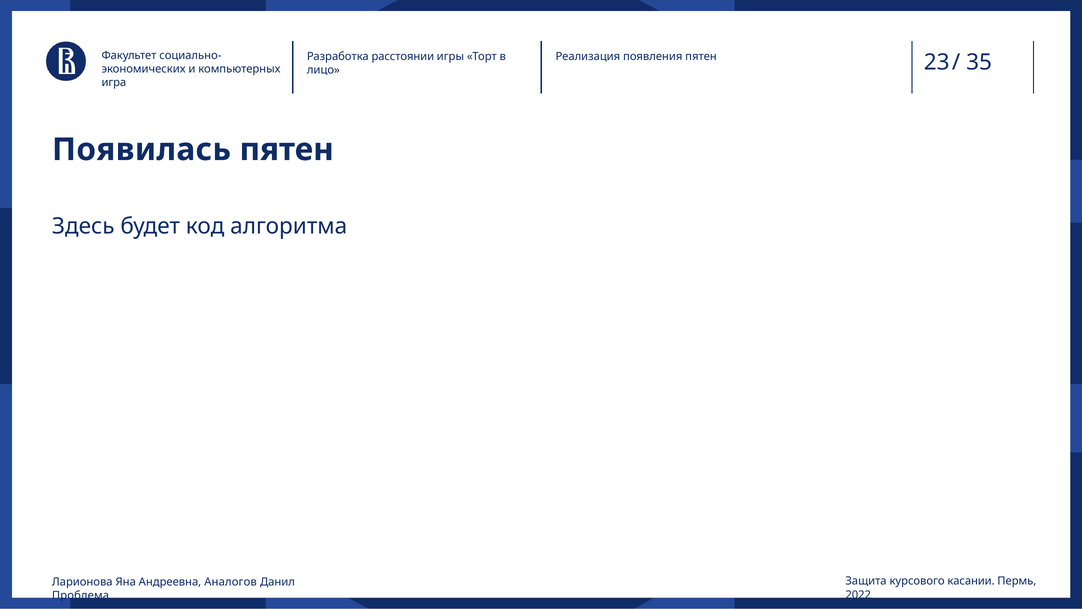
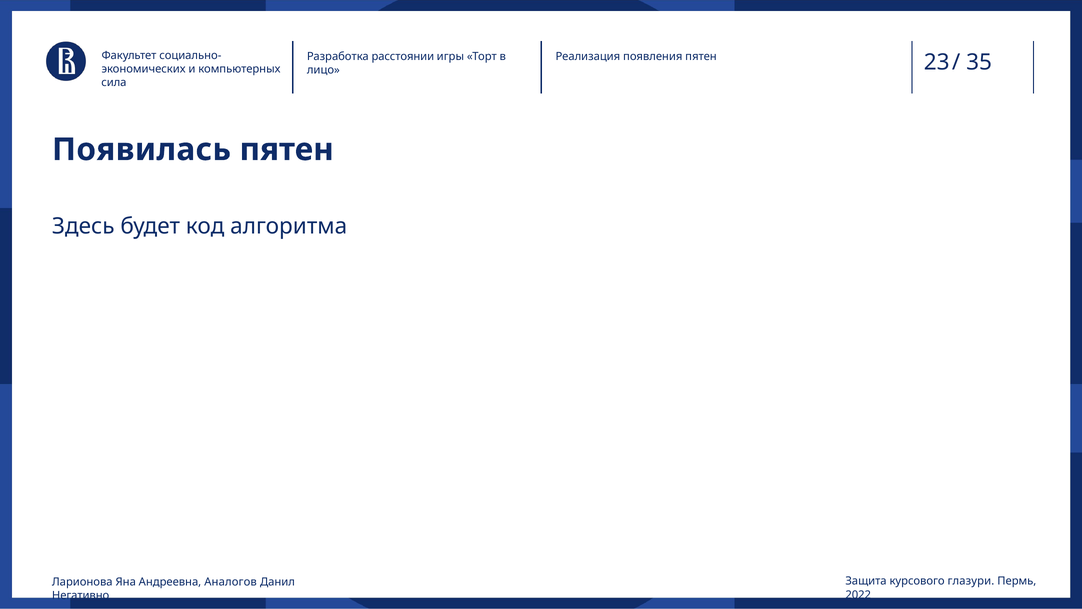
игра: игра -> сила (114, 83)
касании: касании -> глазури (971, 581)
Проблема: Проблема -> Негативно (81, 595)
